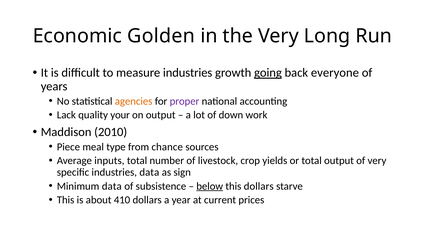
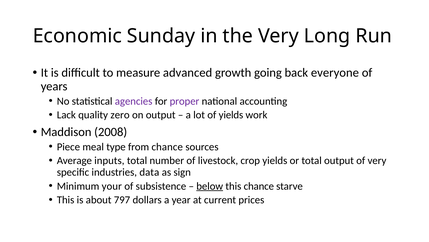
Golden: Golden -> Sunday (161, 36)
measure industries: industries -> advanced (188, 73)
going underline: present -> none (268, 73)
agencies colour: orange -> purple (134, 101)
your: your -> zero (120, 115)
of down: down -> yields (231, 115)
2010: 2010 -> 2008 (111, 132)
Minimum data: data -> your (112, 186)
this dollars: dollars -> chance (259, 186)
410: 410 -> 797 (122, 199)
